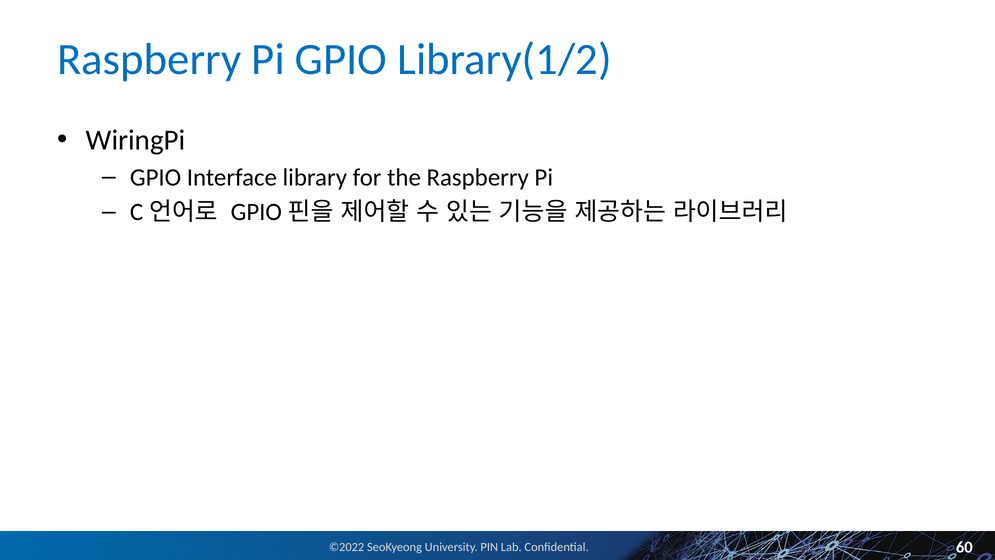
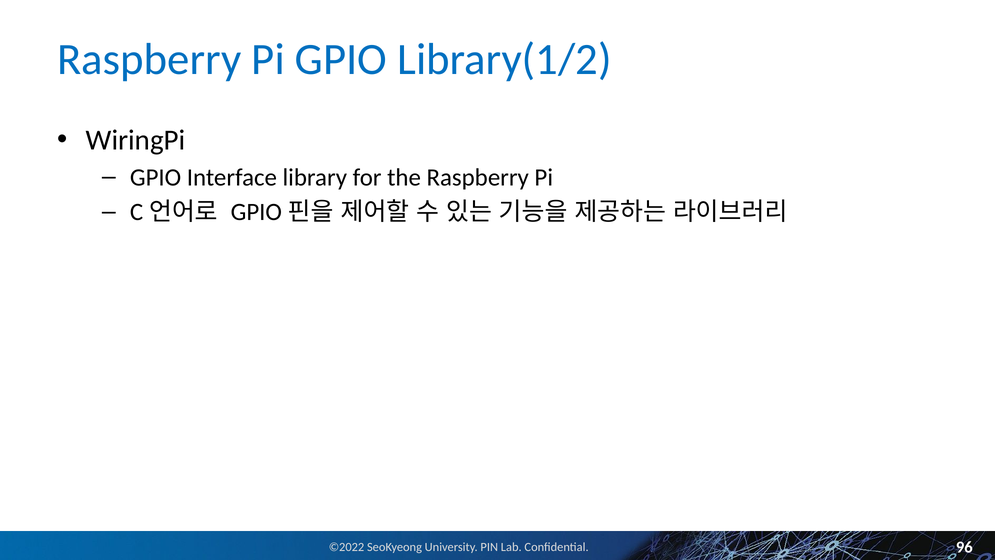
60: 60 -> 96 (964, 547)
